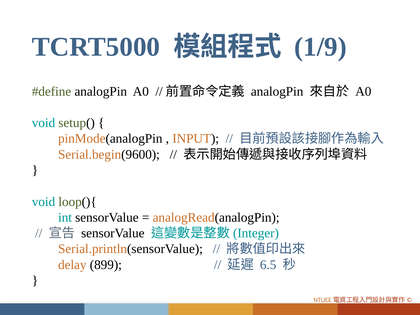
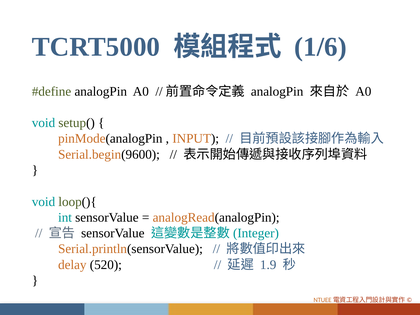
1/9: 1/9 -> 1/6 (321, 47)
899: 899 -> 520 (106, 265)
6.5: 6.5 -> 1.9 (268, 265)
